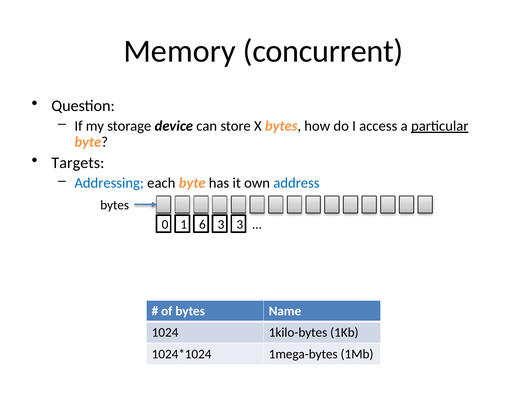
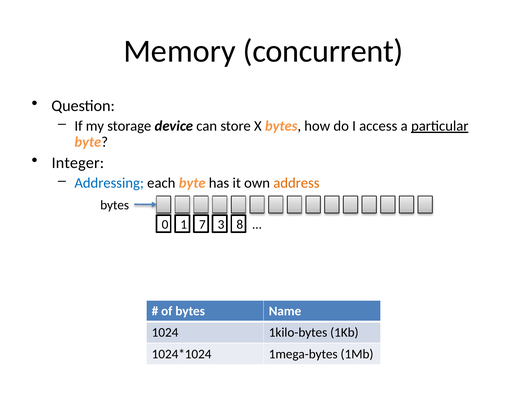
Targets: Targets -> Integer (78, 163)
address colour: blue -> orange (296, 183)
6: 6 -> 7 (202, 224)
3 3: 3 -> 8 (240, 224)
